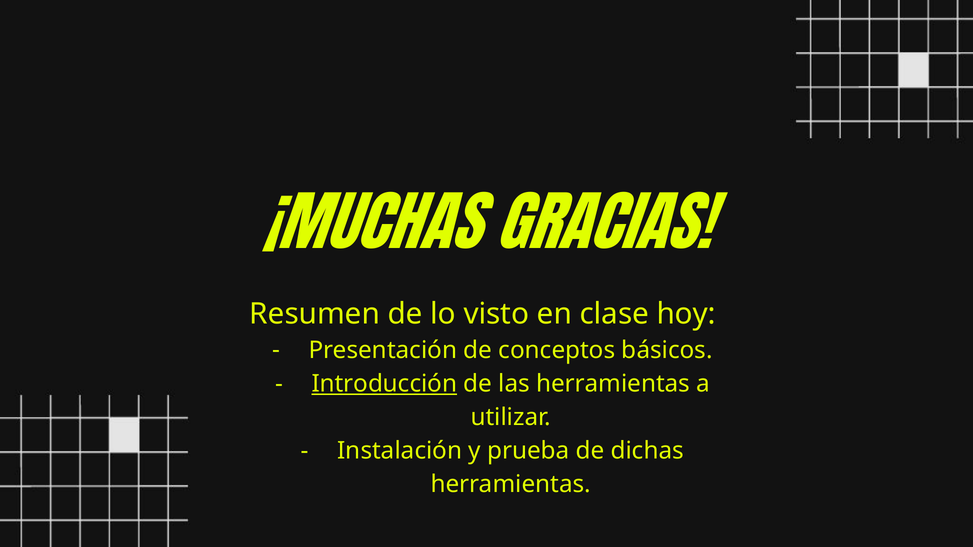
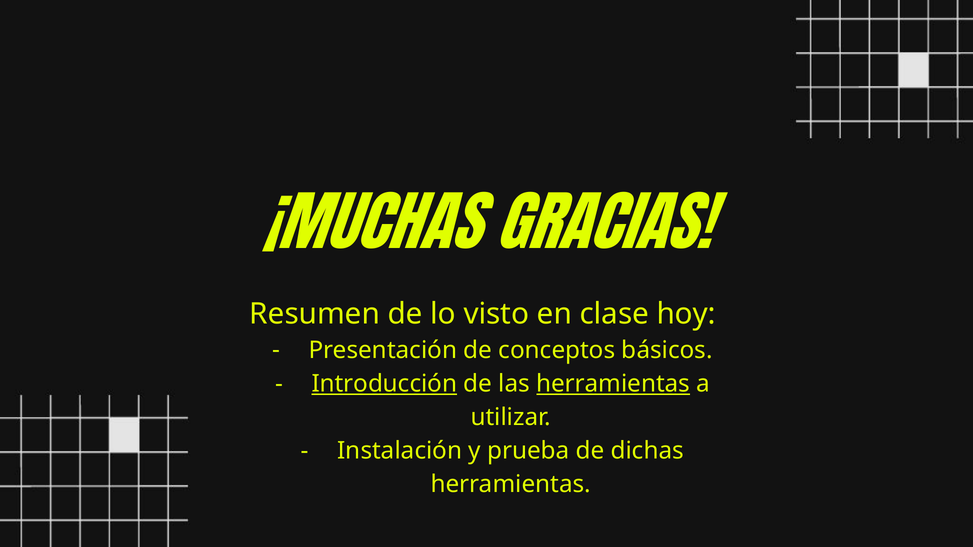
herramientas underline: none -> present (613, 384)
